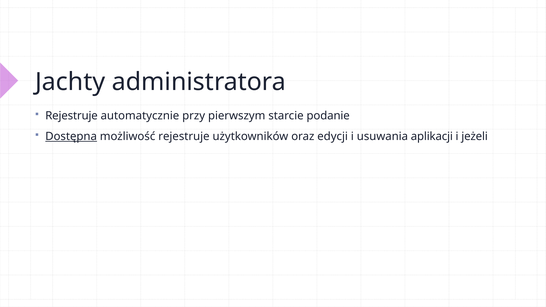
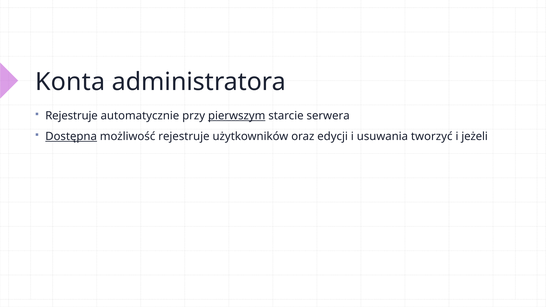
Jachty: Jachty -> Konta (70, 82)
pierwszym underline: none -> present (237, 116)
podanie: podanie -> serwera (328, 116)
aplikacji: aplikacji -> tworzyć (432, 137)
